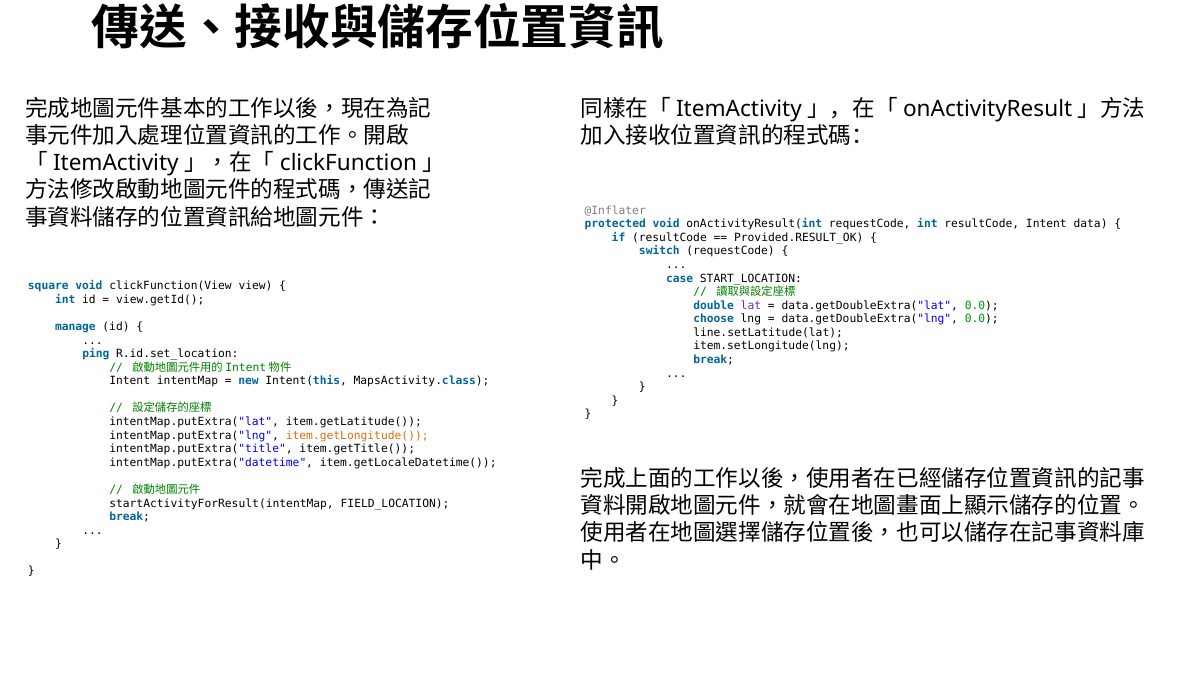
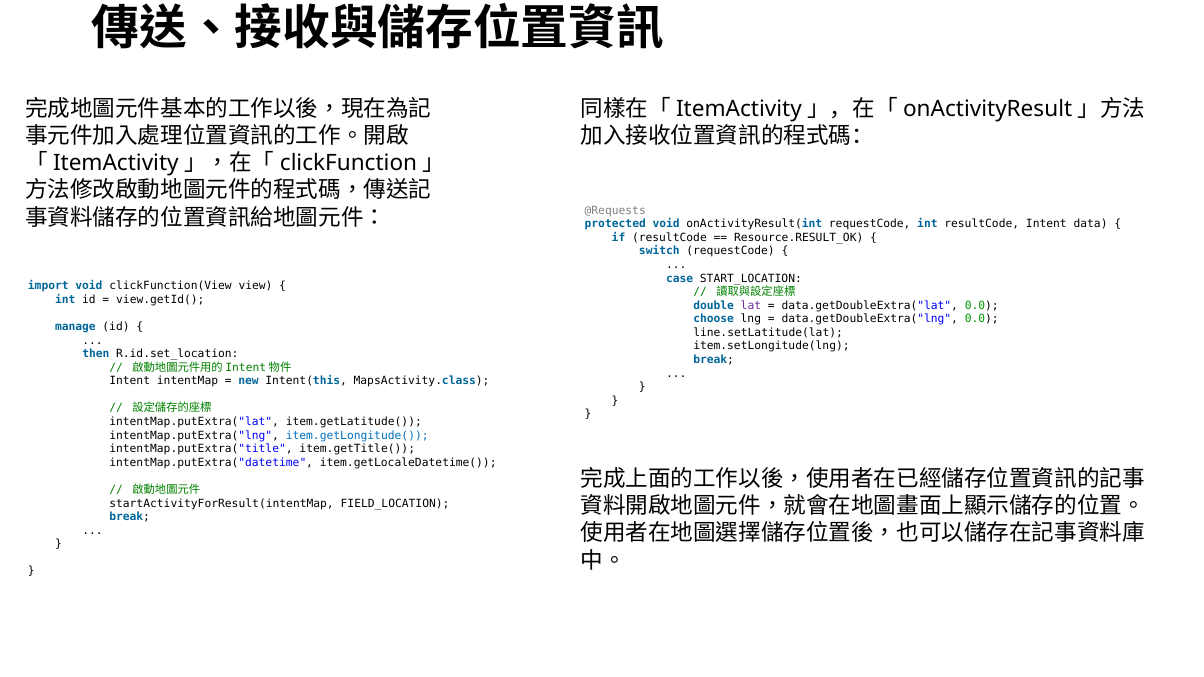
@Inflater: @Inflater -> @Requests (615, 211)
Provided.RESULT_OK: Provided.RESULT_OK -> Resource.RESULT_OK (799, 238)
square: square -> import (48, 286)
ping: ping -> then (96, 354)
item.getLongitude( colour: orange -> blue (357, 436)
